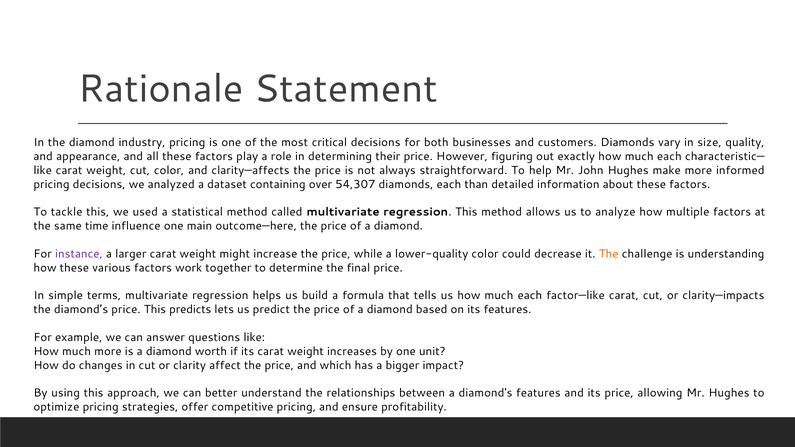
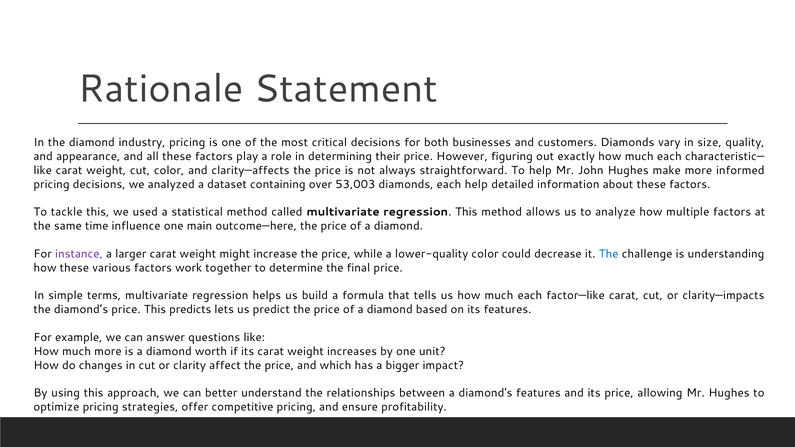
54,307: 54,307 -> 53,003 (355, 184)
each than: than -> help (476, 184)
The colour: orange -> blue (609, 254)
